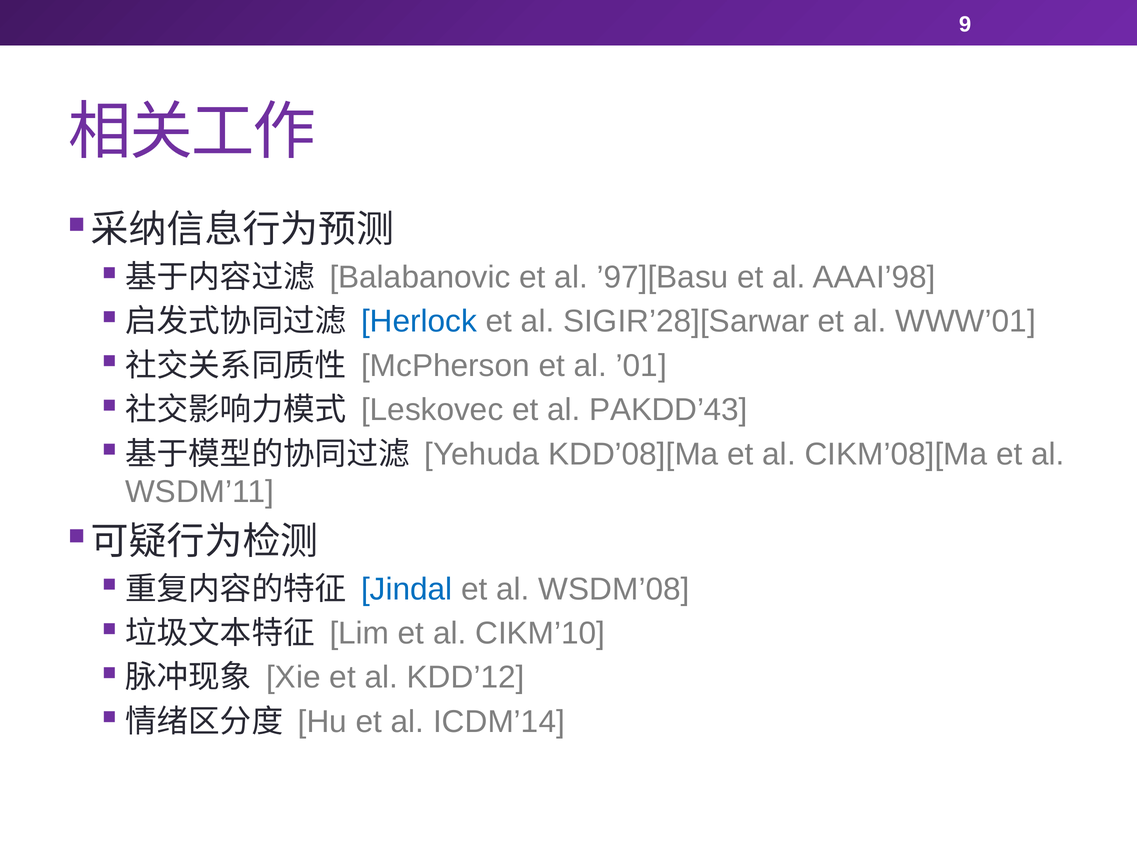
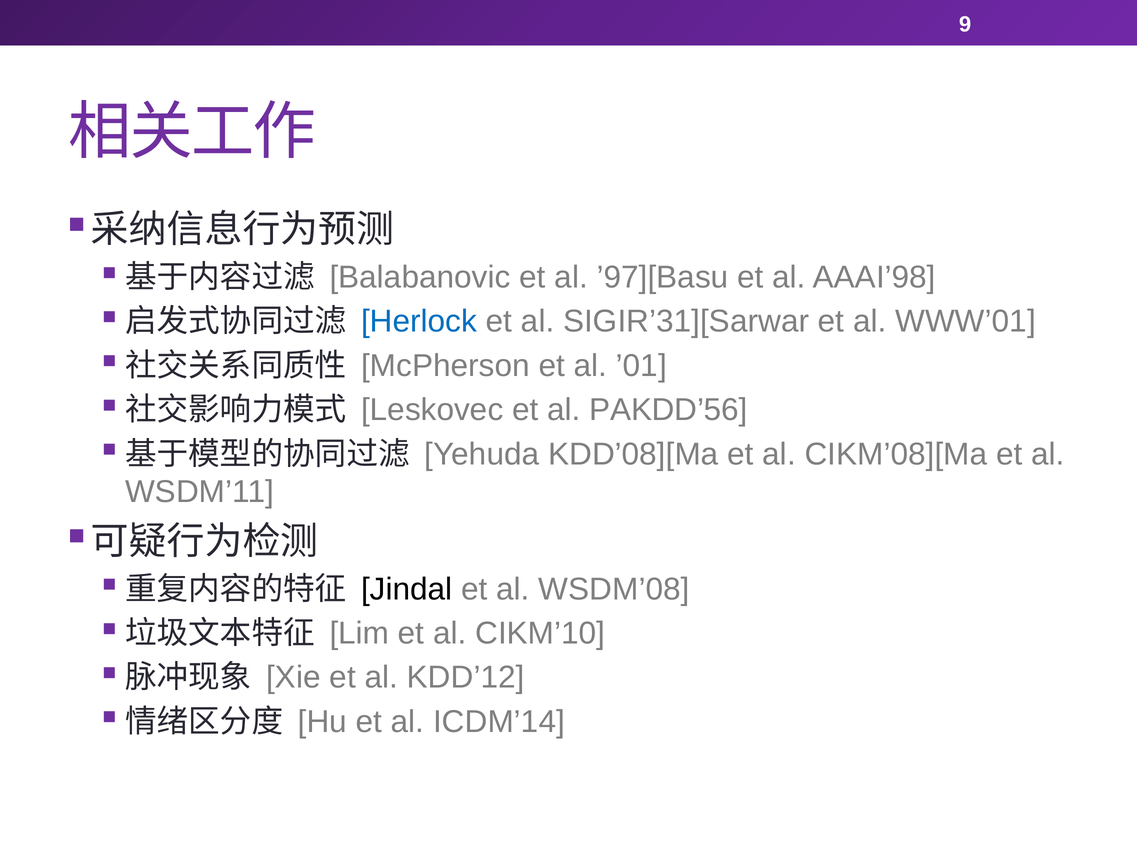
SIGIR’28][Sarwar: SIGIR’28][Sarwar -> SIGIR’31][Sarwar (686, 322)
PAKDD’43: PAKDD’43 -> PAKDD’56 (668, 410)
Jindal colour: blue -> black (407, 590)
